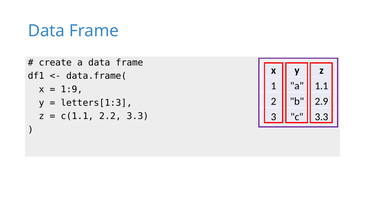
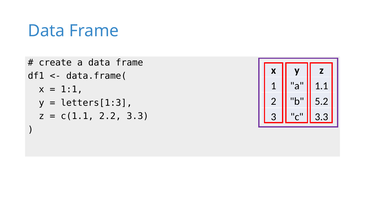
1:9: 1:9 -> 1:1 (72, 89)
2.9: 2.9 -> 5.2 (321, 101)
